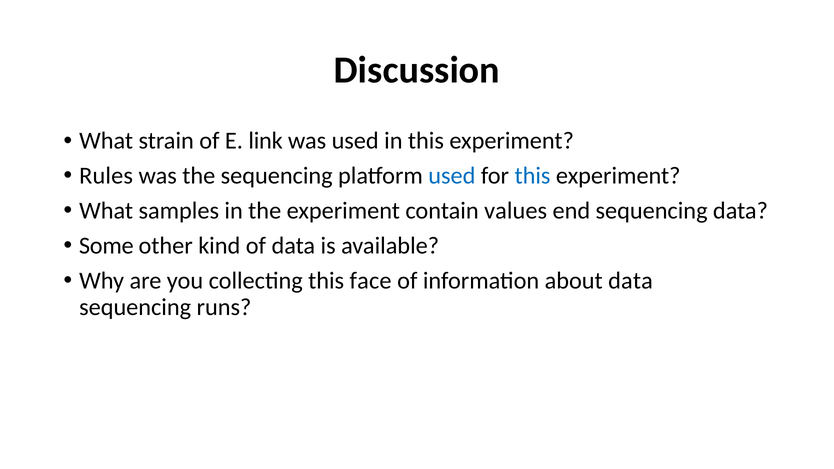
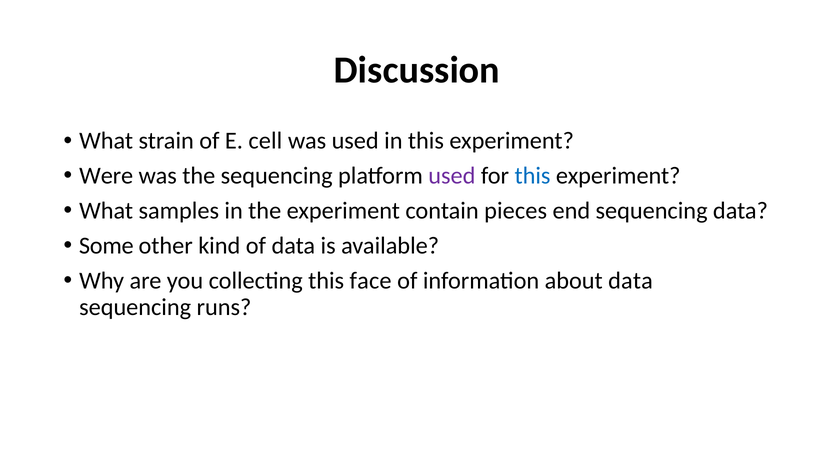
link: link -> cell (265, 141)
Rules: Rules -> Were (106, 176)
used colour: blue -> purple (452, 176)
values: values -> pieces (516, 211)
